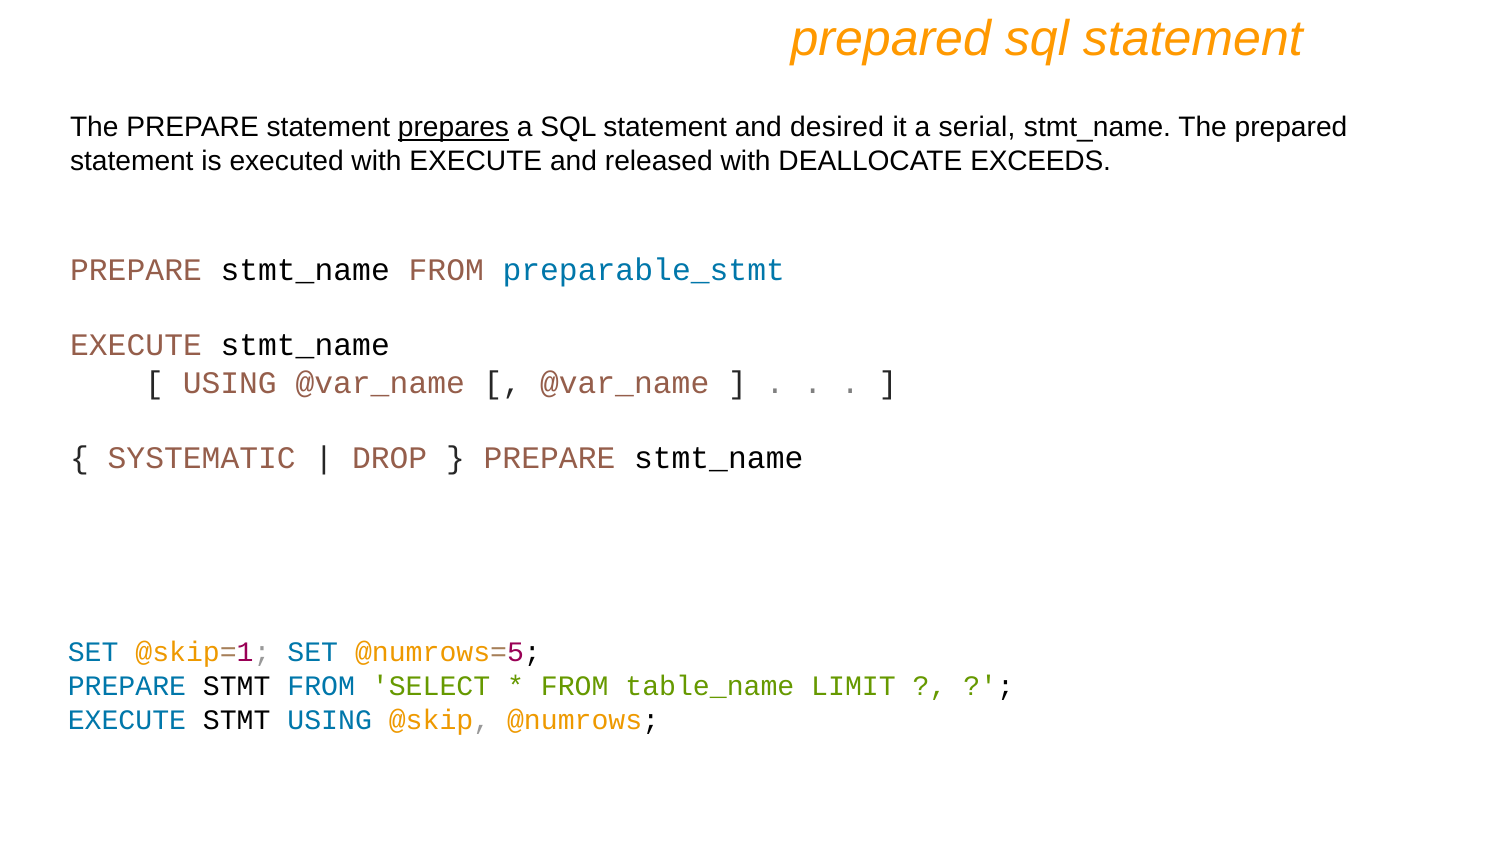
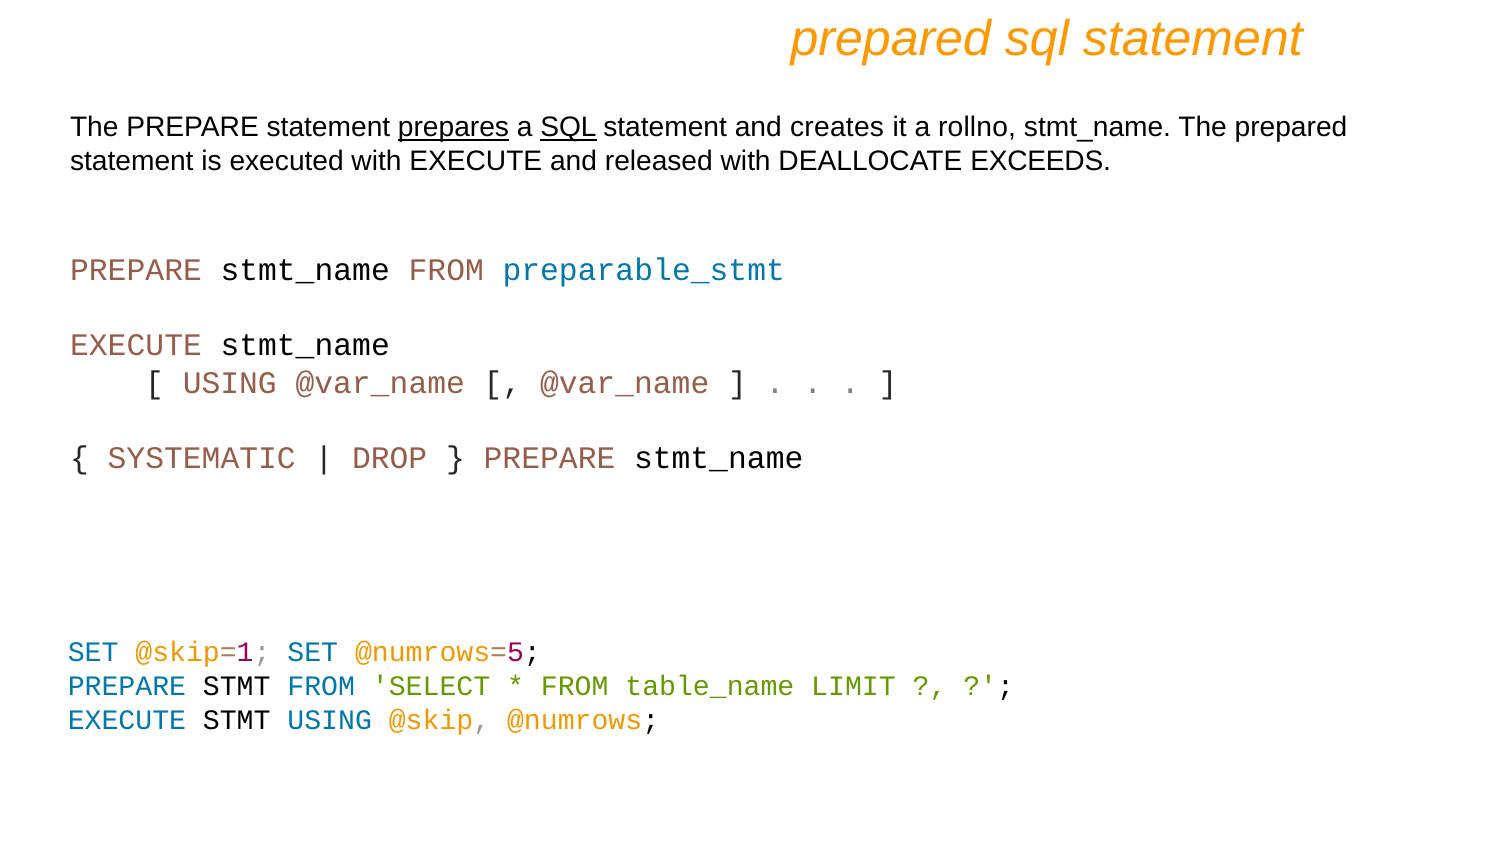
SQL underline: none -> present (568, 128)
desired: desired -> creates (837, 128)
serial: serial -> rollno (977, 128)
